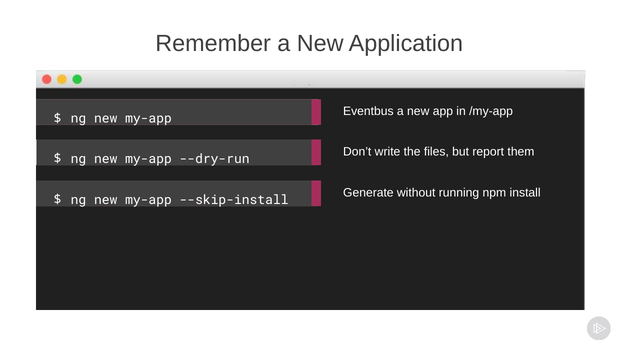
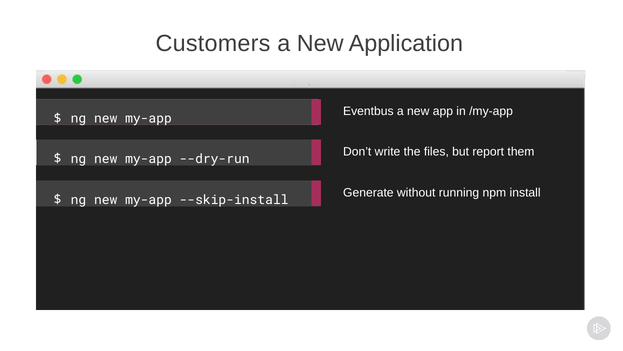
Remember: Remember -> Customers (213, 44)
